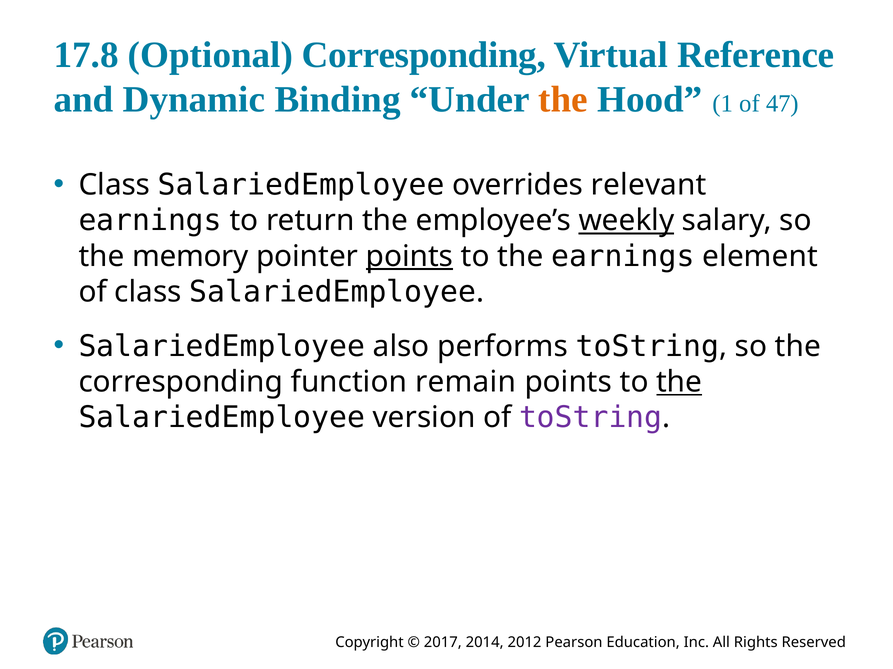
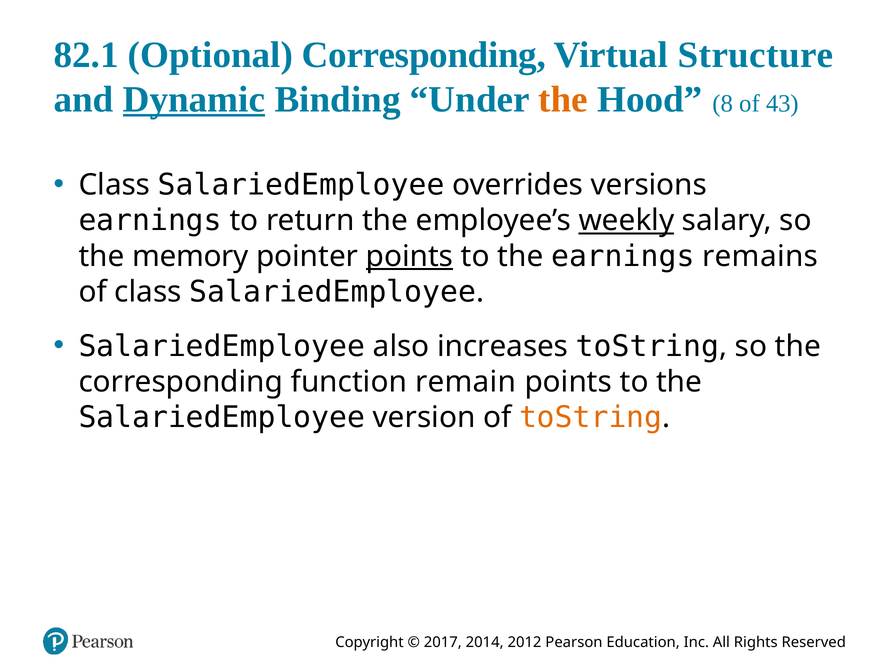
17.8: 17.8 -> 82.1 (86, 55)
Reference: Reference -> Structure (756, 55)
Dynamic underline: none -> present (194, 99)
1: 1 -> 8 (723, 104)
47: 47 -> 43 (782, 104)
relevant: relevant -> versions (649, 185)
element: element -> remains (760, 257)
performs: performs -> increases (503, 347)
the underline: present -> none (679, 382)
toString colour: purple -> orange (591, 418)
